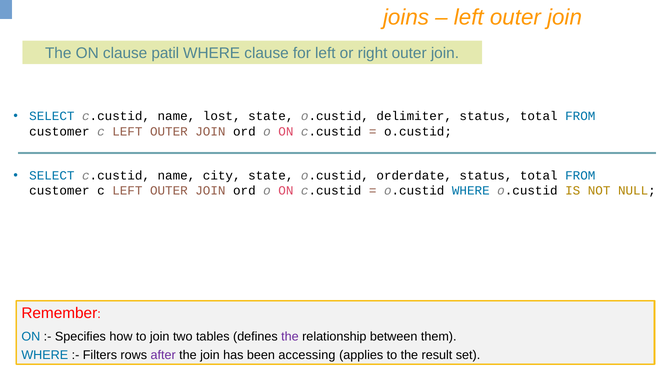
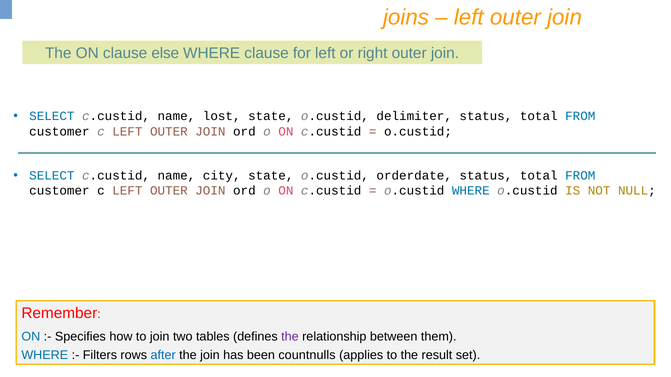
patil: patil -> else (165, 53)
after colour: purple -> blue (163, 355)
accessing: accessing -> countnulls (307, 355)
